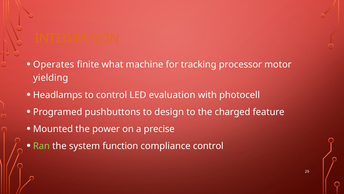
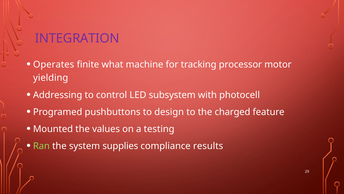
INTEGRATION colour: orange -> purple (77, 38)
Headlamps: Headlamps -> Addressing (58, 95)
evaluation: evaluation -> subsystem (172, 95)
power: power -> values (106, 129)
precise: precise -> testing (159, 129)
function: function -> supplies (120, 146)
compliance control: control -> results (208, 146)
